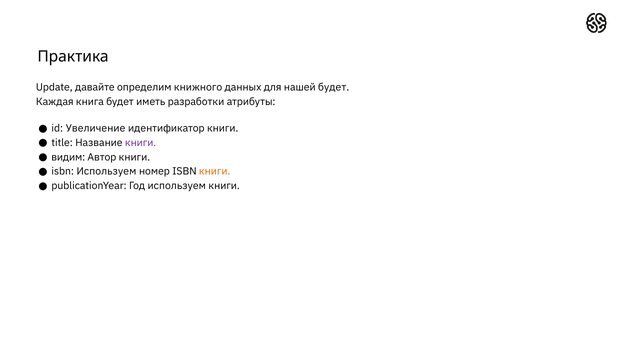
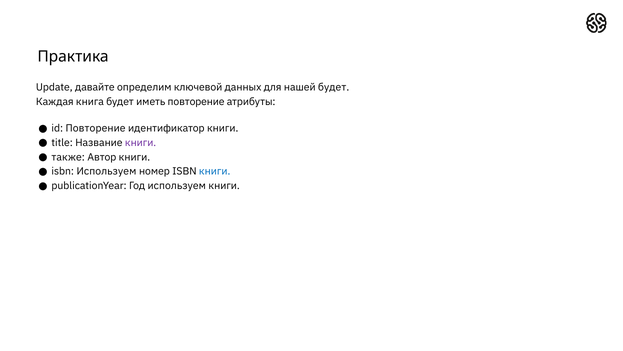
книжного: книжного -> ключевой (198, 87)
иметь разработки: разработки -> повторение (196, 101)
id Увеличение: Увеличение -> Повторение (96, 128)
видим: видим -> также (68, 157)
книги colour: orange -> blue (215, 171)
